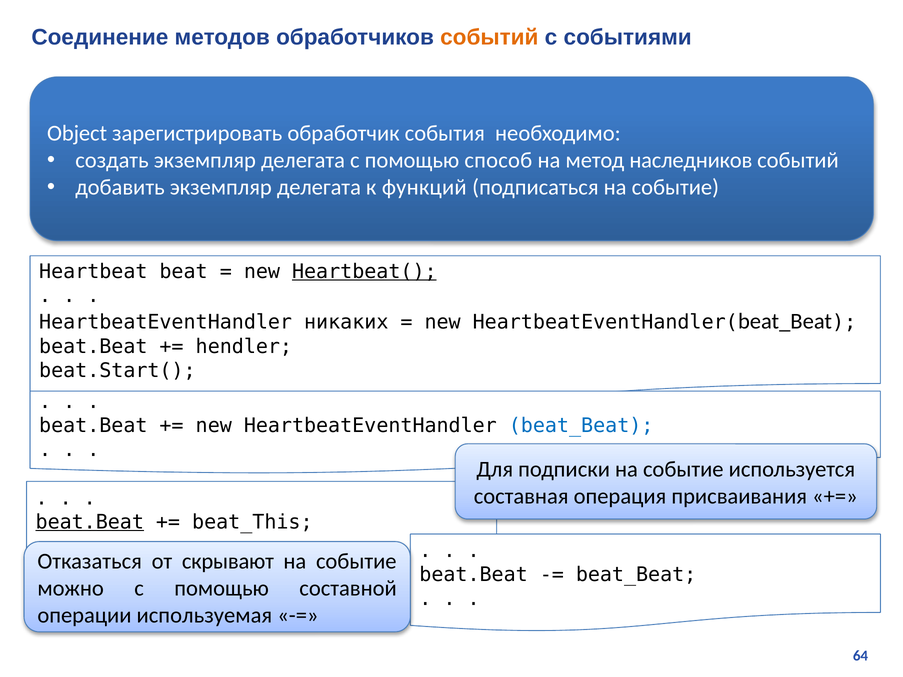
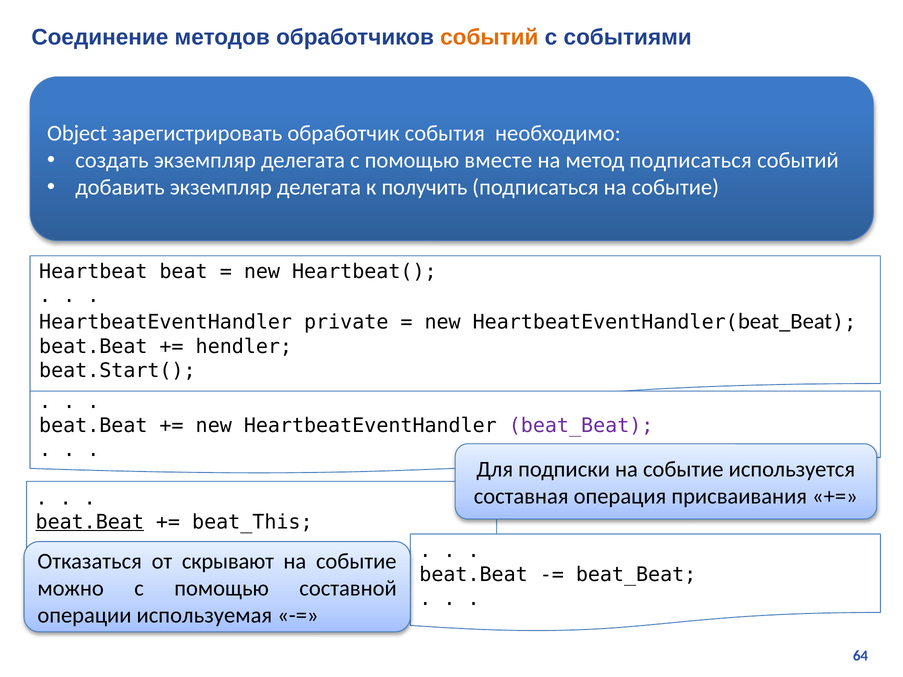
способ: способ -> вместе (498, 160)
метод наследников: наследников -> подписаться (691, 160)
функций: функций -> получить (424, 188)
Heartbeat( underline: present -> none (364, 271)
никаких: никаких -> private (346, 322)
beat_Beat colour: blue -> purple (581, 426)
